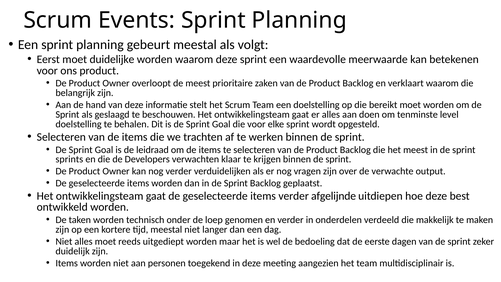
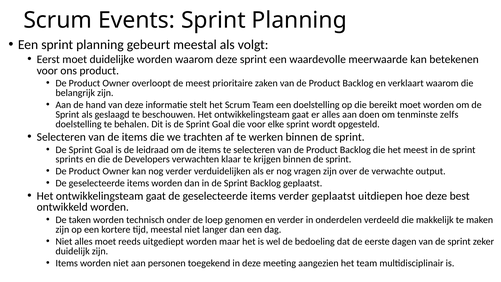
level: level -> zelfs (449, 115)
verder afgelijnde: afgelijnde -> geplaatst (333, 196)
